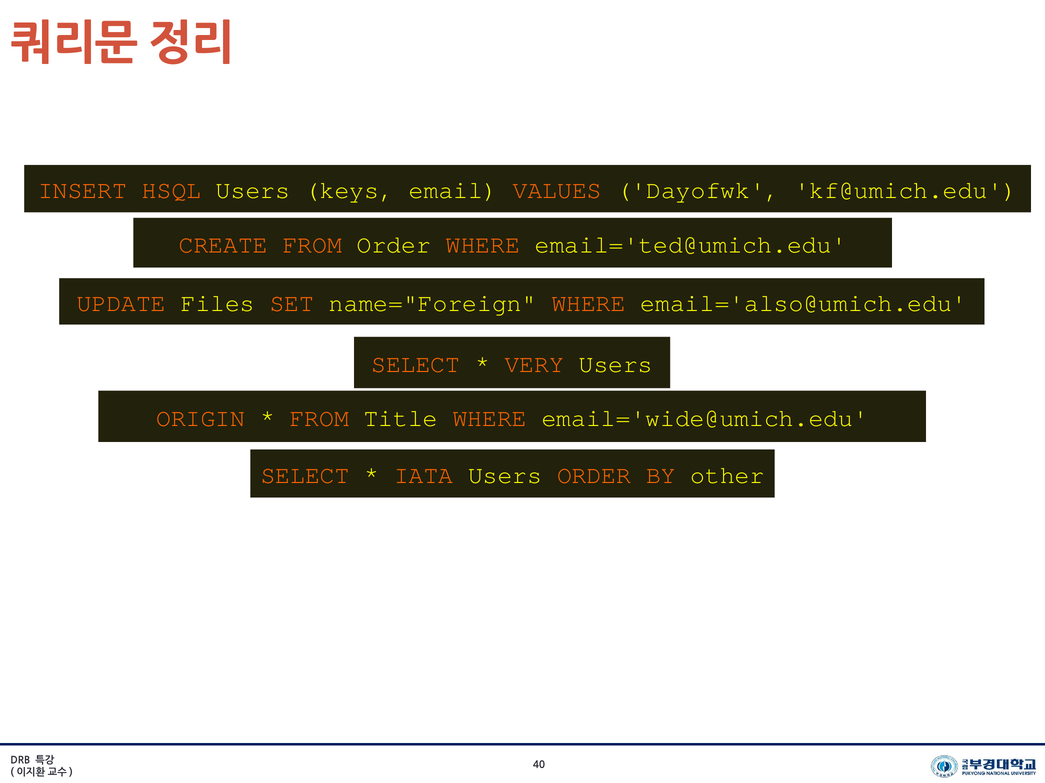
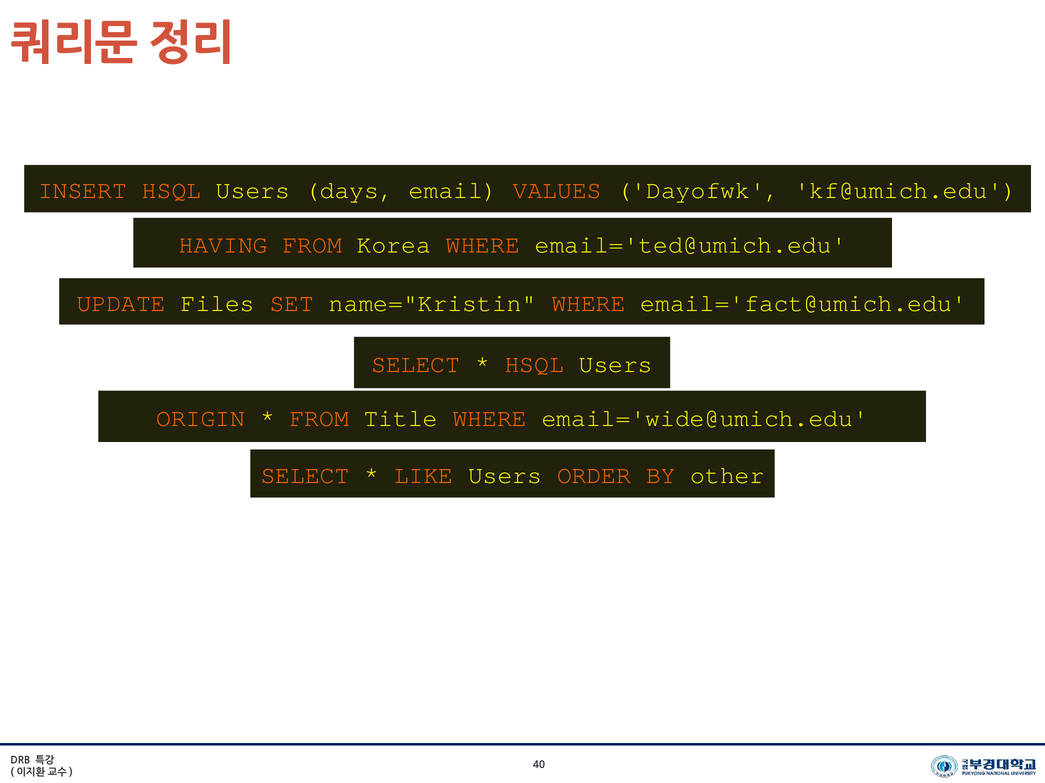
keys: keys -> days (349, 191)
CREATE: CREATE -> HAVING (223, 245)
FROM Order: Order -> Korea (394, 245)
name="Foreign: name="Foreign -> name="Kristin (433, 303)
email='also@umich.edu: email='also@umich.edu -> email='fact@umich.edu (804, 303)
VERY: VERY -> HSQL (534, 365)
IATA: IATA -> LIKE (424, 476)
